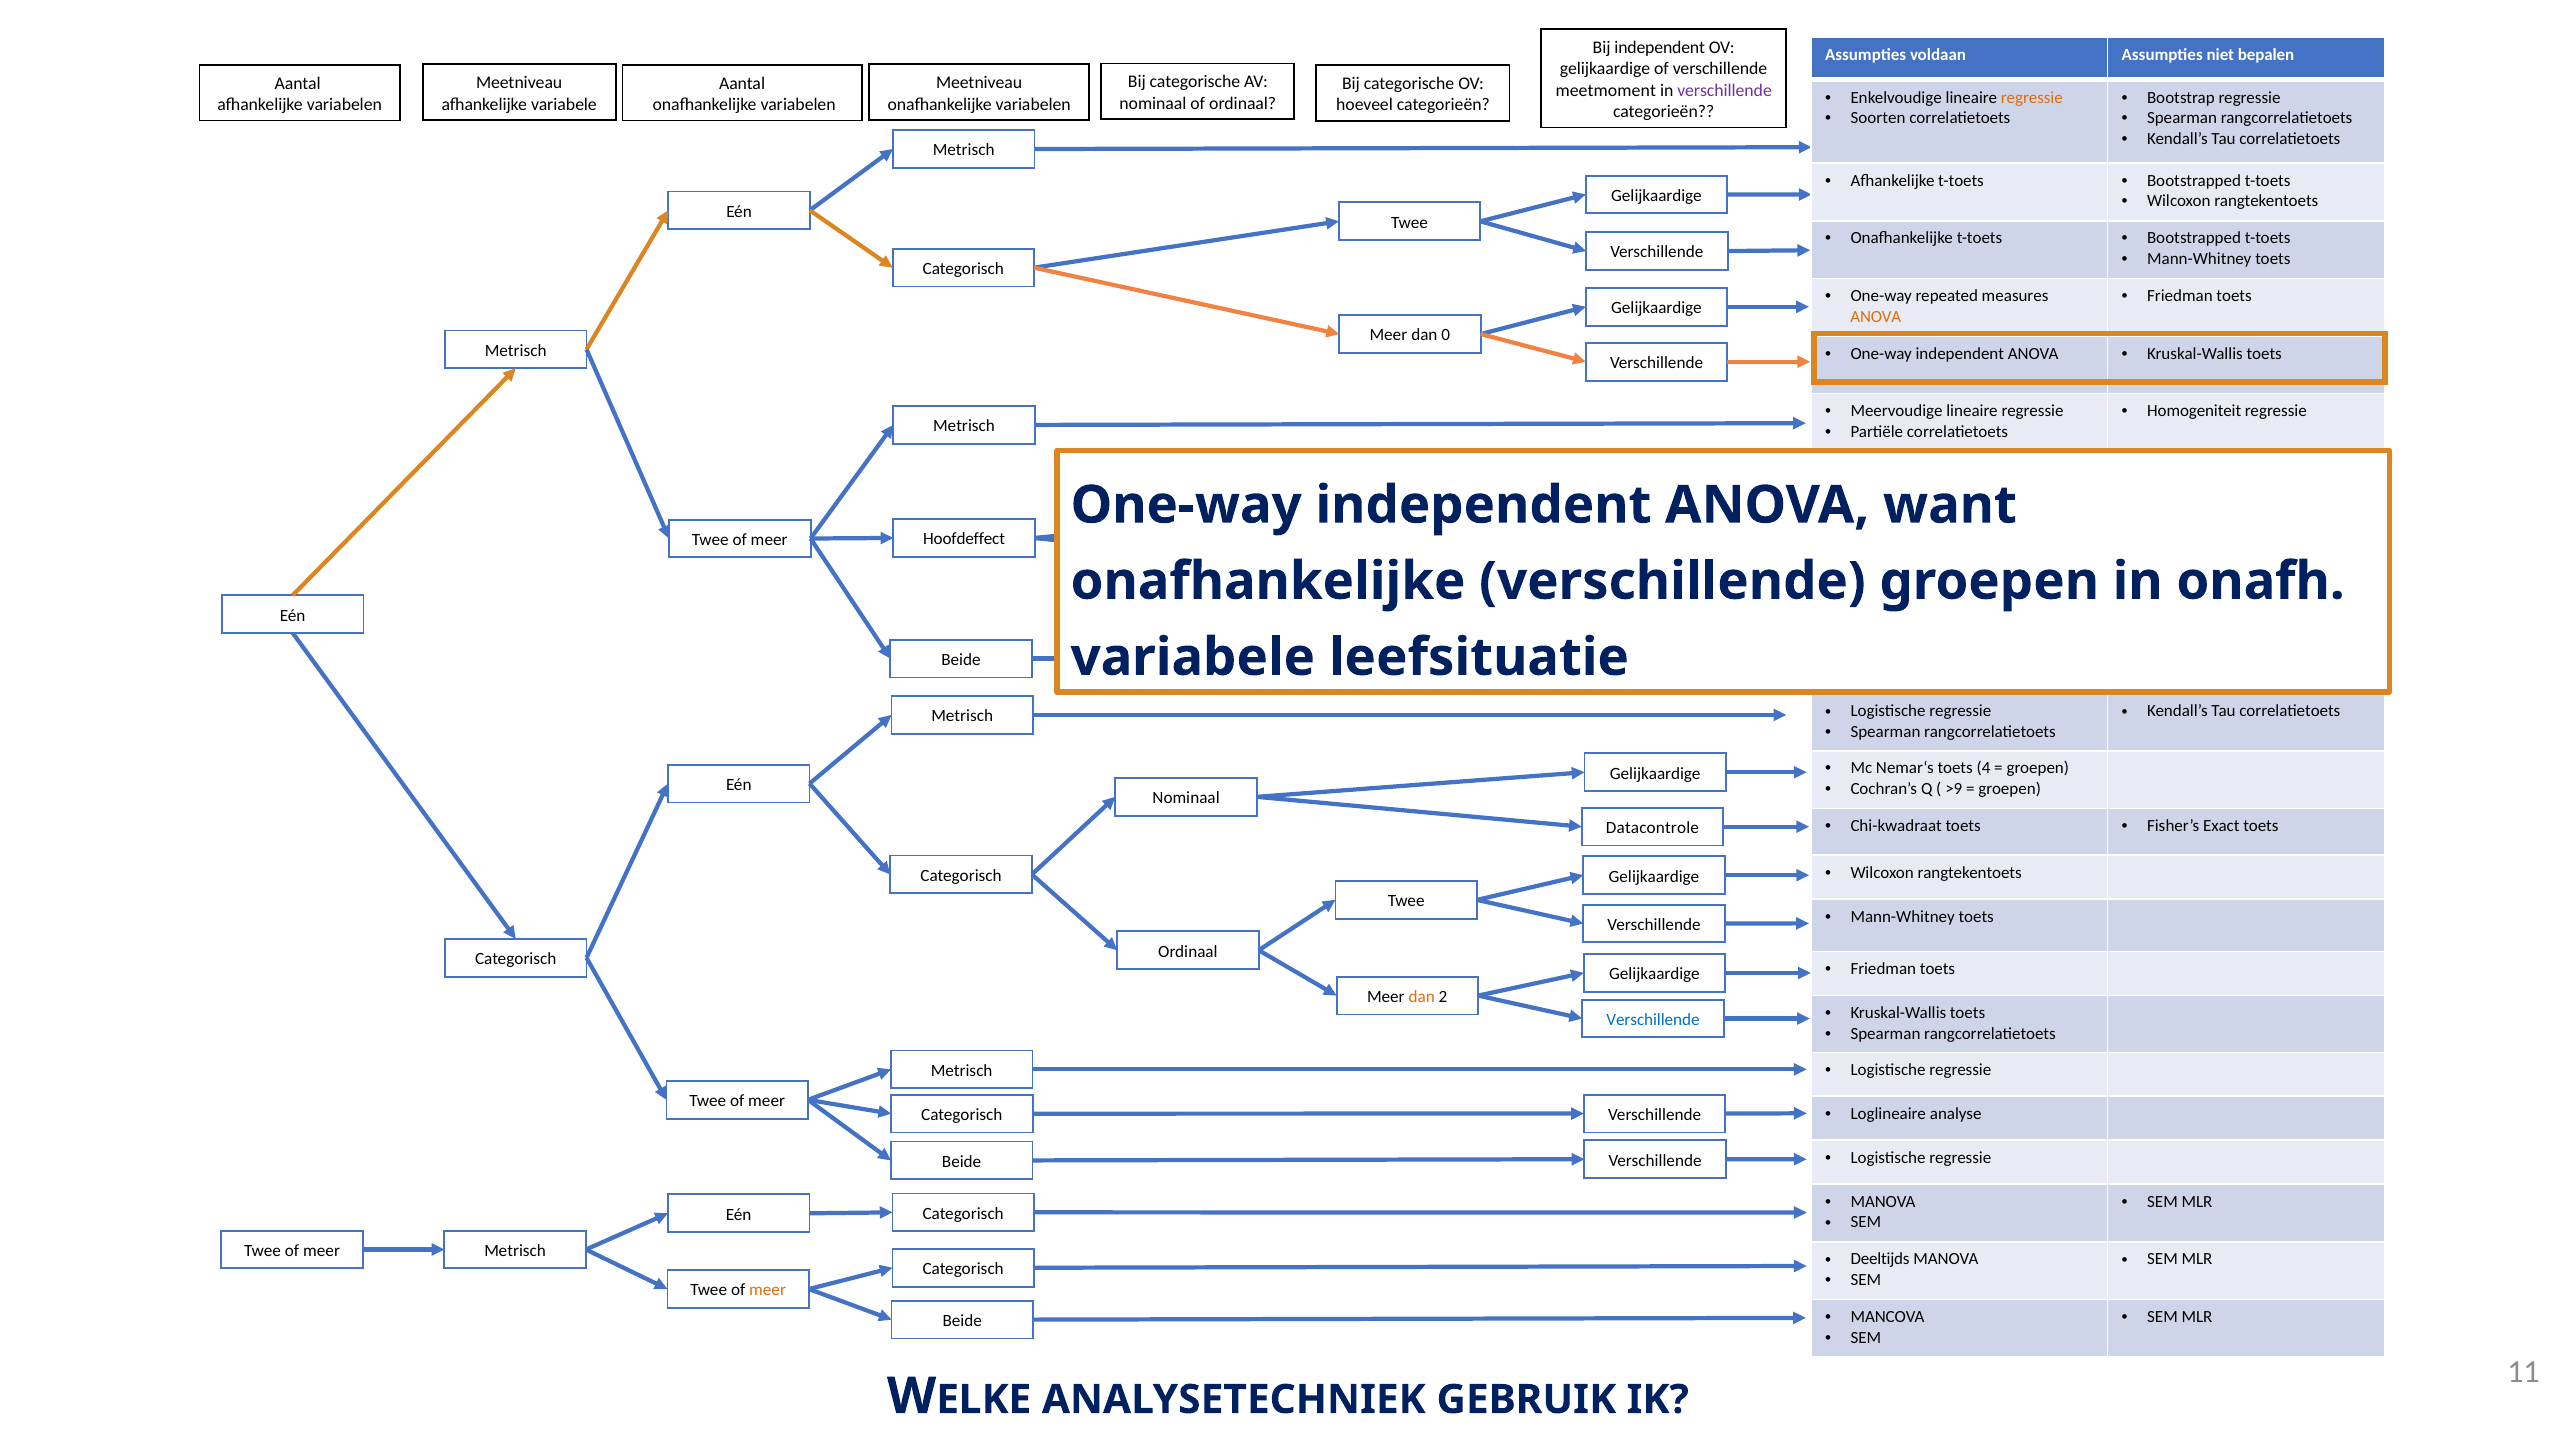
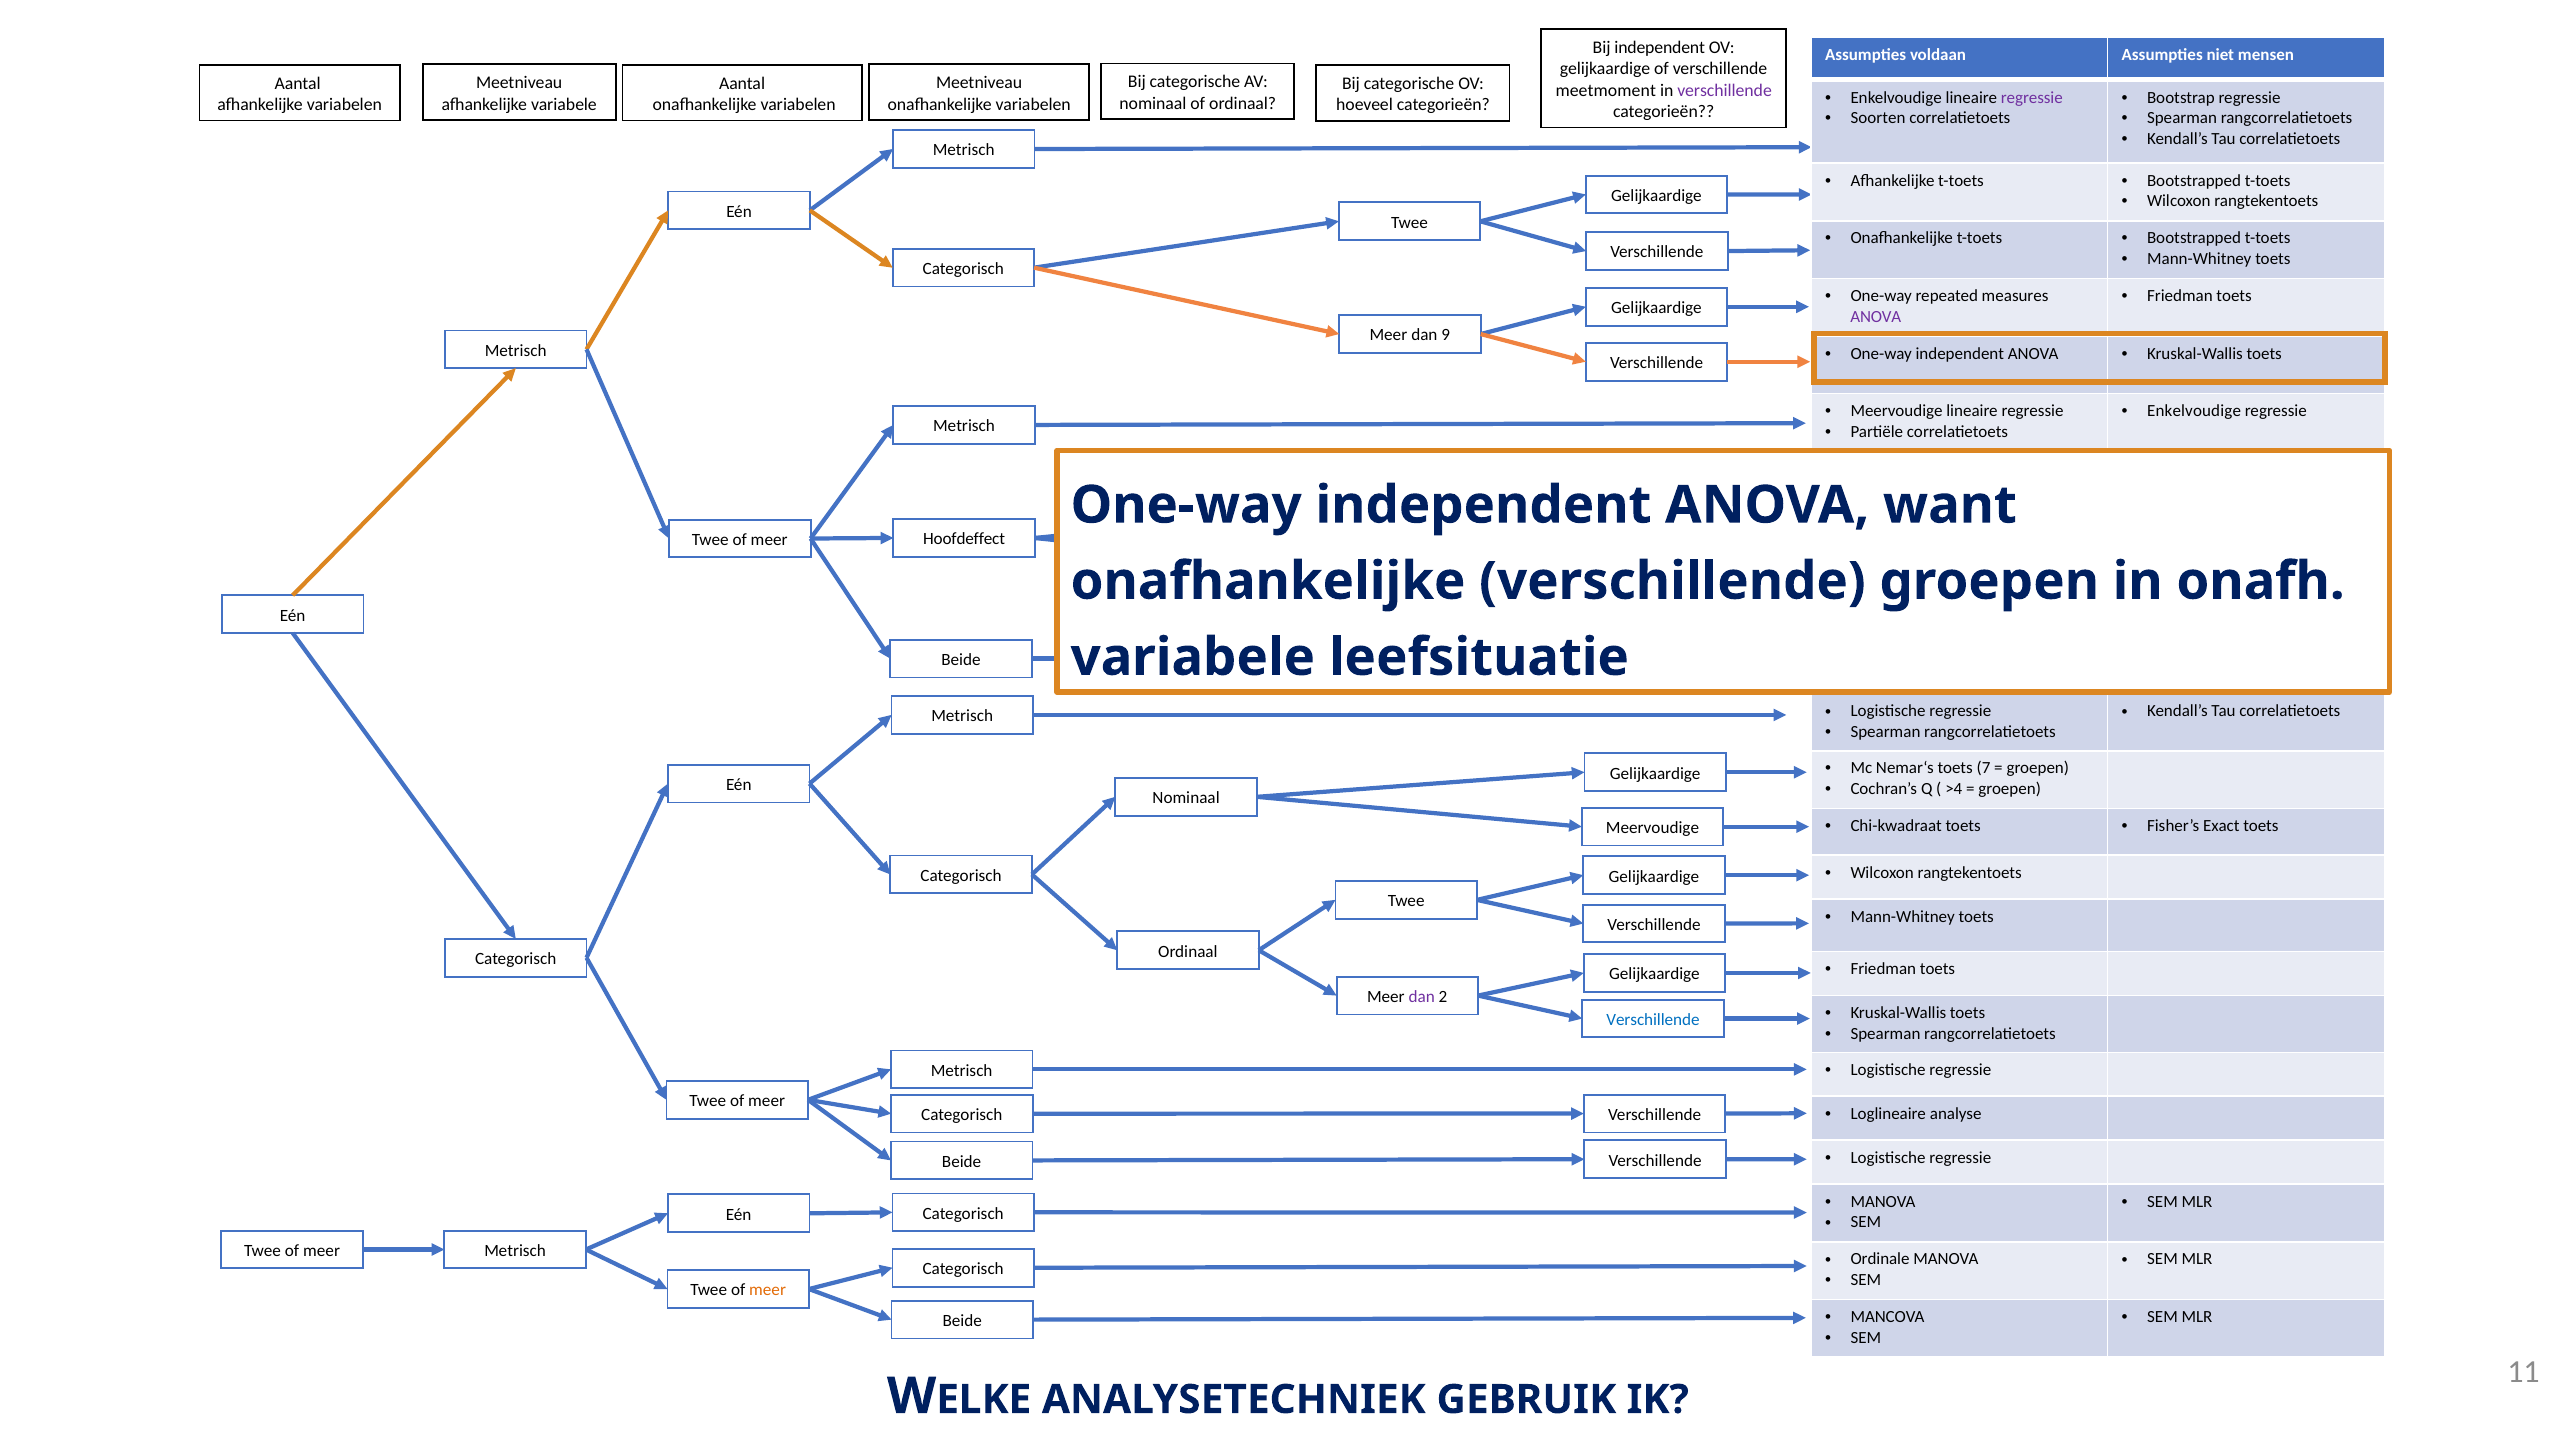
bepalen: bepalen -> mensen (2266, 55)
regressie colour: orange -> purple (2032, 97)
ANOVA colour: orange -> purple (1876, 317)
0: 0 -> 9 (1446, 335)
Homogeniteit: Homogeniteit -> Enkelvoudige (2194, 411)
4: 4 -> 7 (1984, 768)
>9: >9 -> >4 (1954, 789)
Datacontrole: Datacontrole -> Meervoudige (1653, 828)
dan colour: orange -> purple (1422, 997)
Deeltijds: Deeltijds -> Ordinale (1880, 1259)
